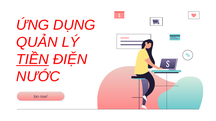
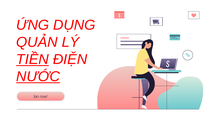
NƯỚC underline: none -> present (38, 77)
